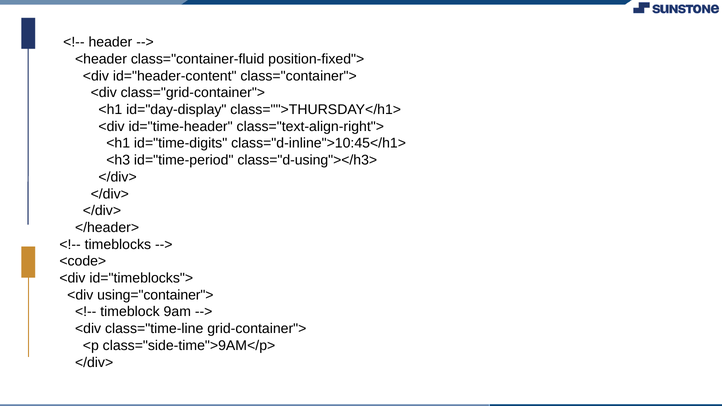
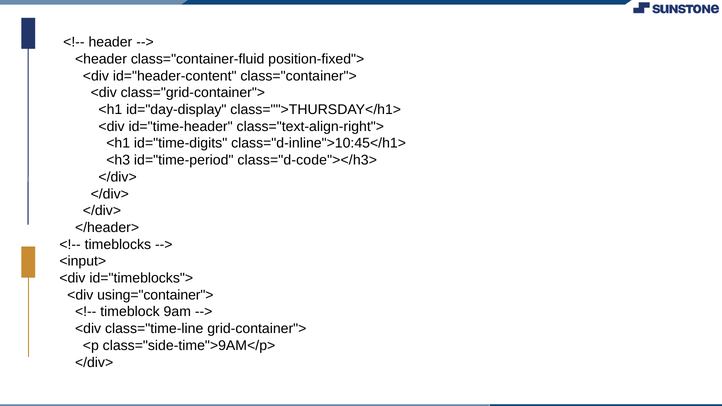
class="d-using"></h3>: class="d-using"></h3> -> class="d-code"></h3> (307, 160)
<code>: <code> -> <input> (83, 261)
